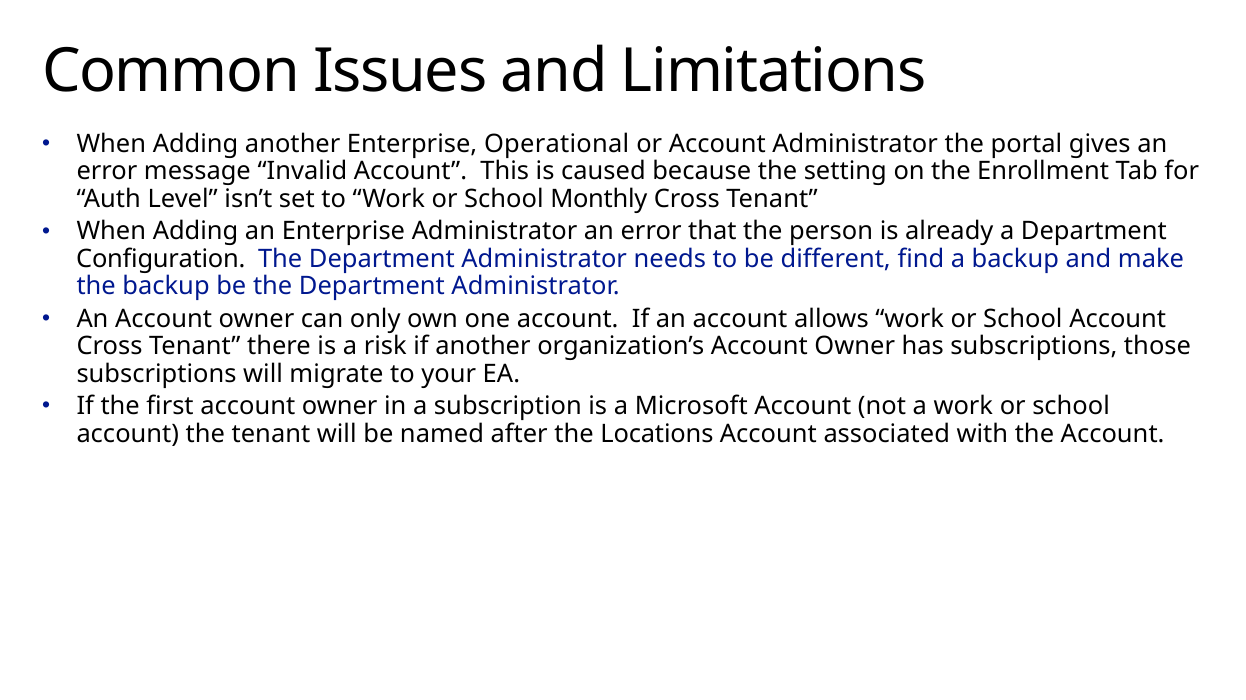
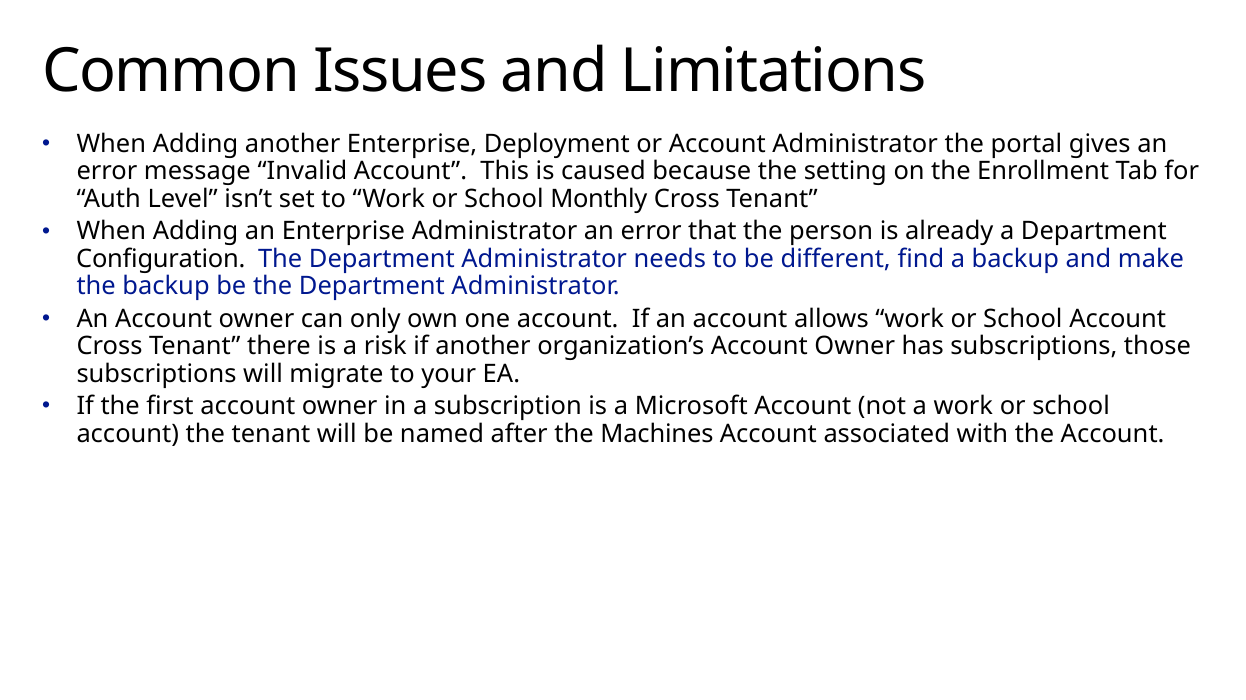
Operational: Operational -> Deployment (557, 144)
Locations: Locations -> Machines (657, 434)
